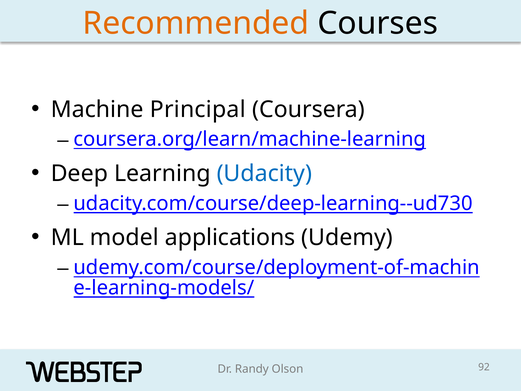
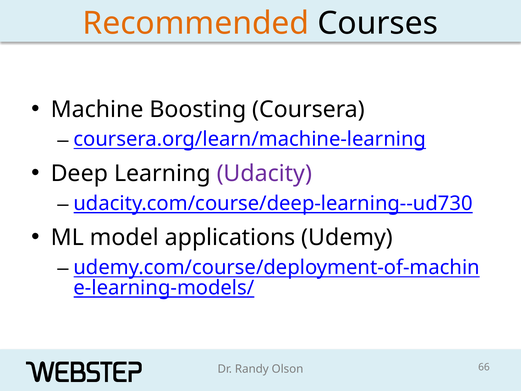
Principal: Principal -> Boosting (198, 109)
Udacity colour: blue -> purple (264, 173)
92: 92 -> 66 (484, 367)
